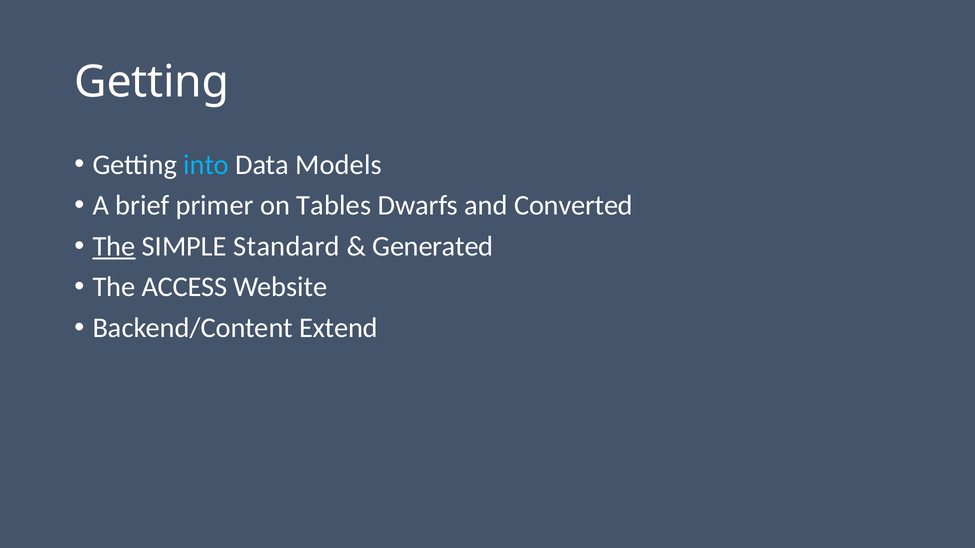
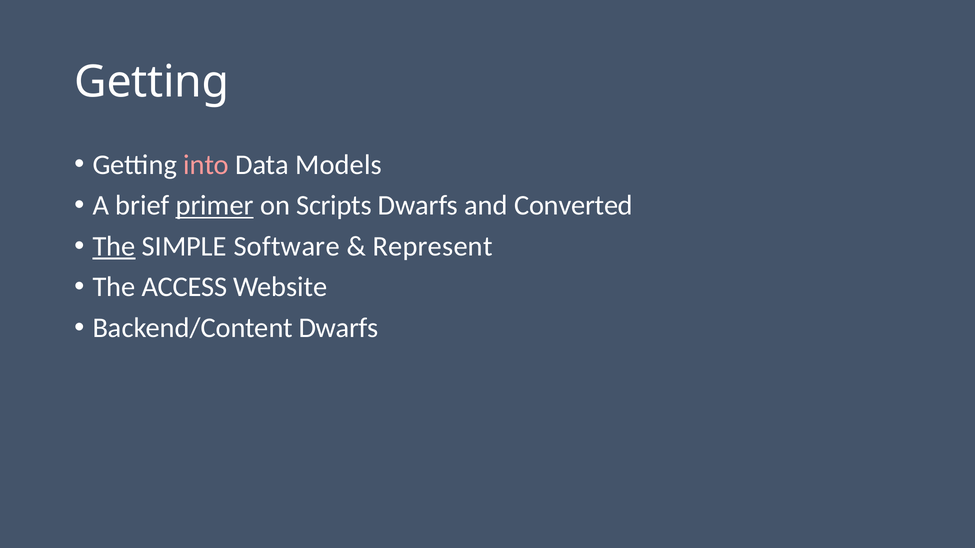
into colour: light blue -> pink (206, 165)
primer underline: none -> present (215, 206)
Tables: Tables -> Scripts (334, 206)
Standard: Standard -> Software (287, 246)
Generated: Generated -> Represent (433, 246)
Backend/Content Extend: Extend -> Dwarfs (338, 328)
